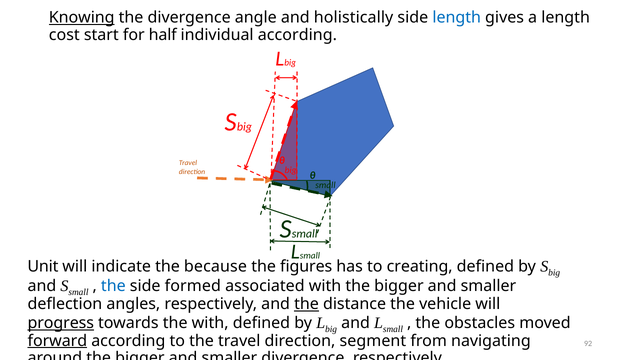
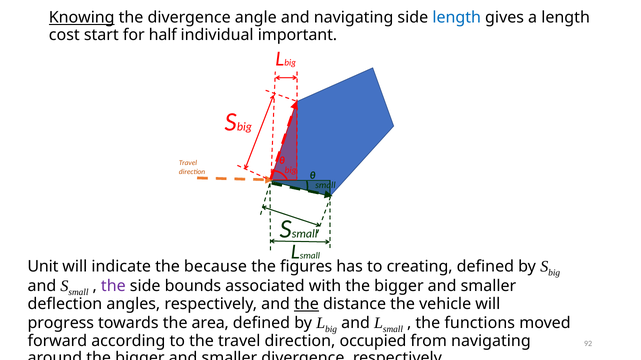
and holistically: holistically -> navigating (354, 18)
individual according: according -> important (297, 35)
the colour: blue -> purple (113, 287)
formed: formed -> bounds (193, 287)
progress underline: present -> none (61, 324)
the with: with -> area (210, 324)
obstacles: obstacles -> functions (480, 324)
forward underline: present -> none (57, 341)
segment: segment -> occupied (373, 341)
